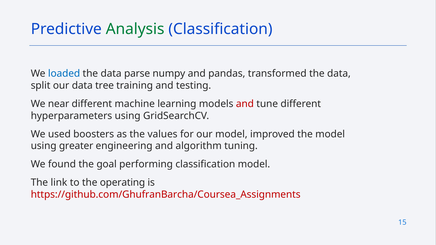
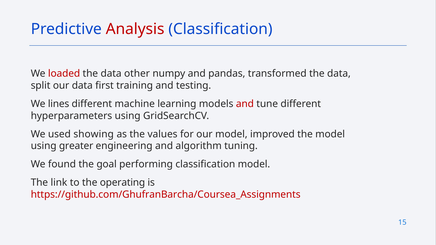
Analysis colour: green -> red (135, 29)
loaded colour: blue -> red (64, 74)
parse: parse -> other (137, 74)
tree: tree -> first (105, 86)
near: near -> lines (59, 104)
boosters: boosters -> showing (94, 134)
